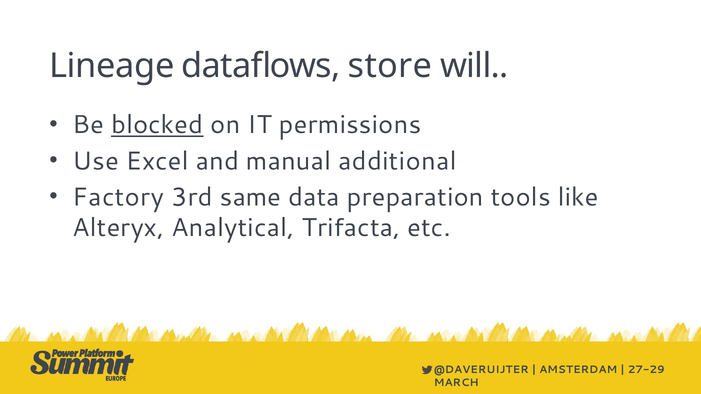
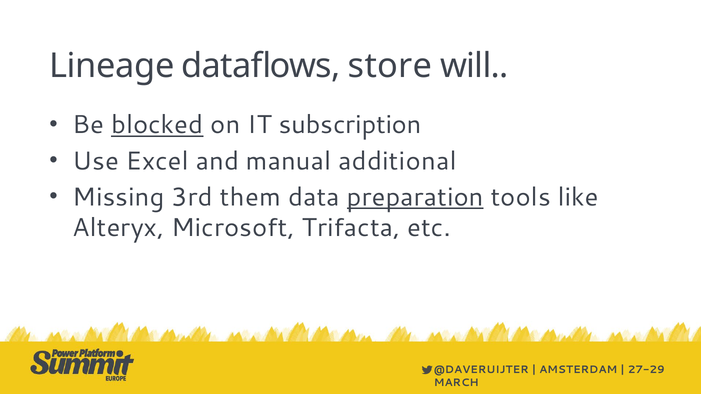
permissions: permissions -> subscription (350, 125)
Factory: Factory -> Missing (118, 197)
same: same -> them (250, 197)
preparation underline: none -> present (415, 197)
Analytical: Analytical -> Microsoft (233, 228)
